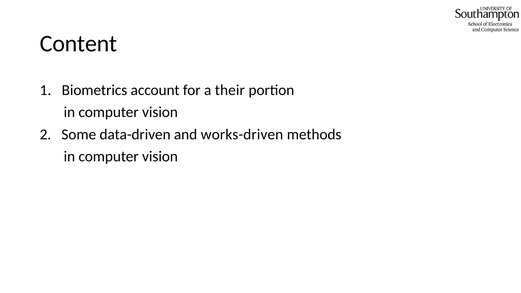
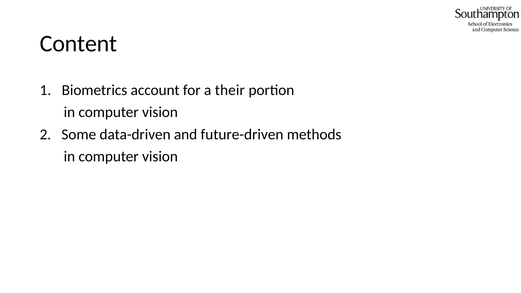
works-driven: works-driven -> future-driven (242, 134)
